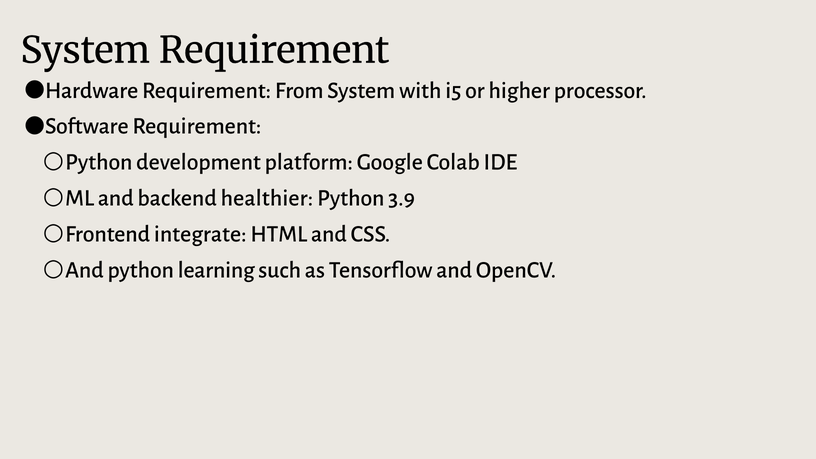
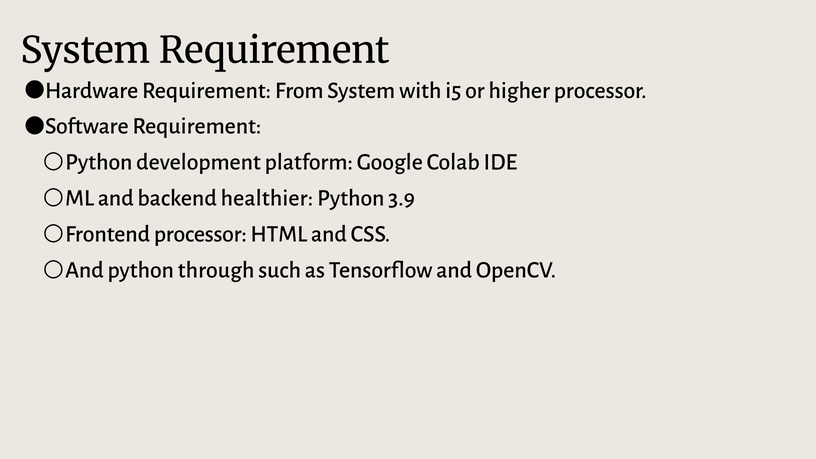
Frontend integrate: integrate -> processor (200, 234)
learning: learning -> through (216, 270)
